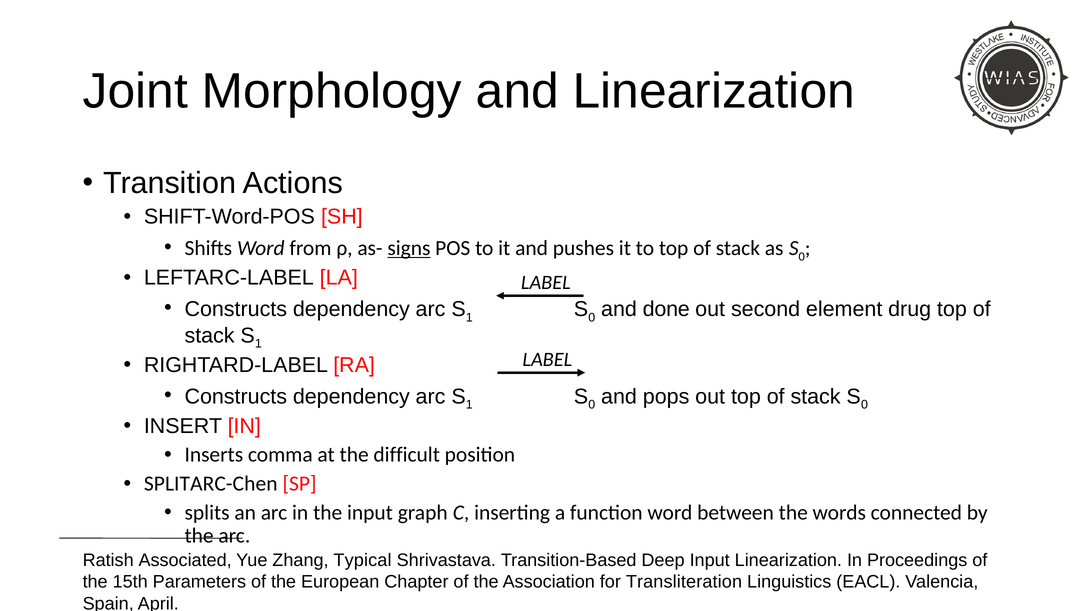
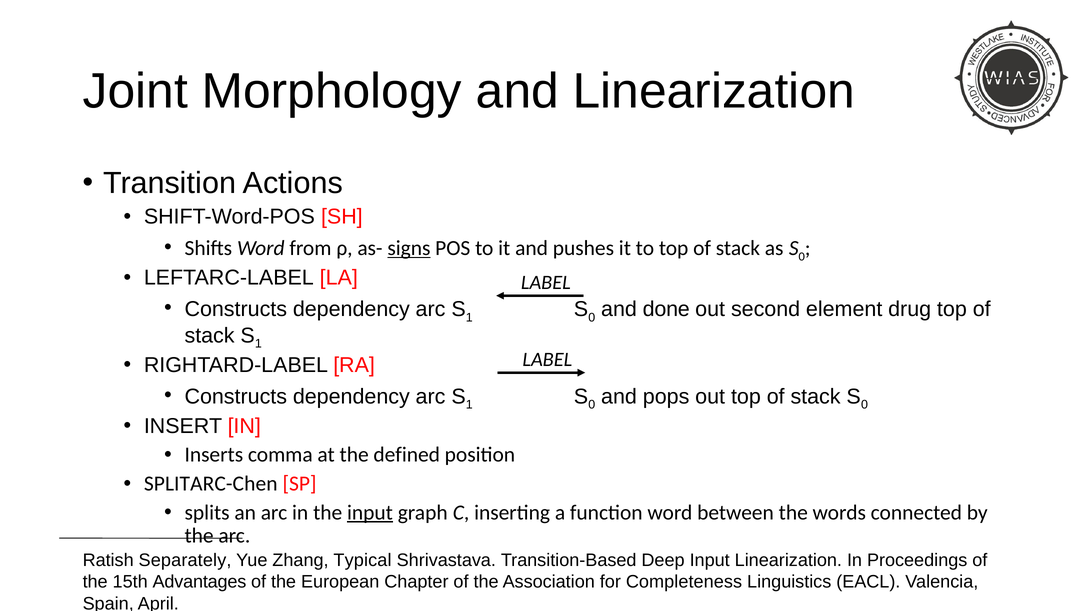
difficult: difficult -> defined (407, 455)
input underline: none -> present (370, 512)
Associated: Associated -> Separately (185, 560)
Parameters: Parameters -> Advantages (199, 582)
Transliteration: Transliteration -> Completeness (684, 582)
